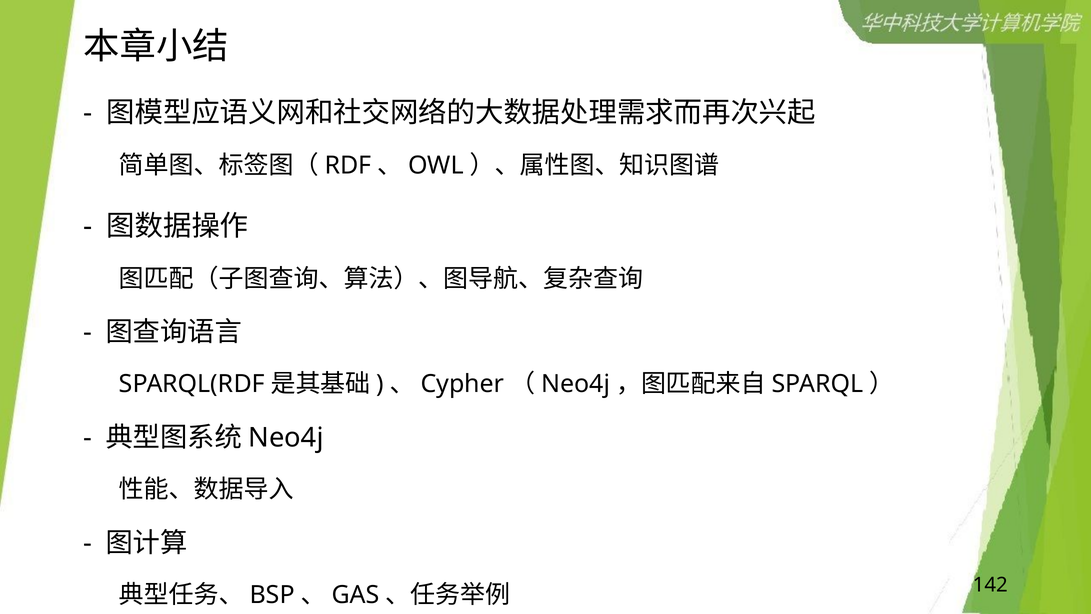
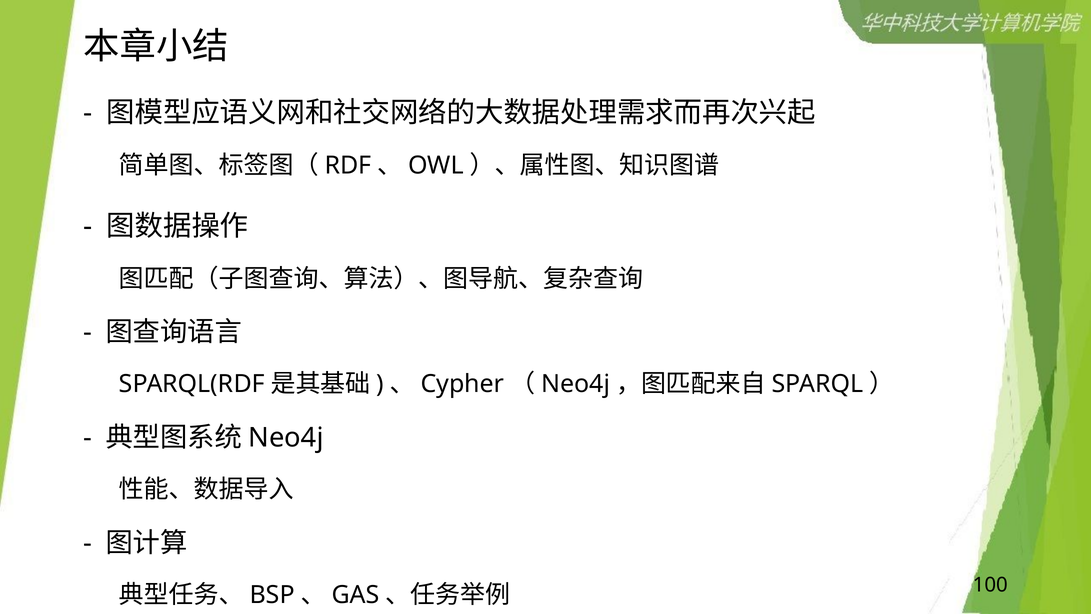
142: 142 -> 100 (990, 585)
